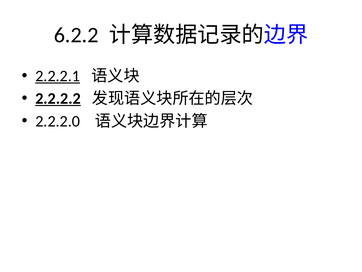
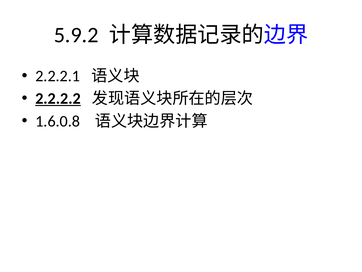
6.2.2: 6.2.2 -> 5.9.2 (76, 35)
2.2.2.1 underline: present -> none (58, 76)
2.2.2.0: 2.2.2.0 -> 1.6.0.8 (58, 121)
